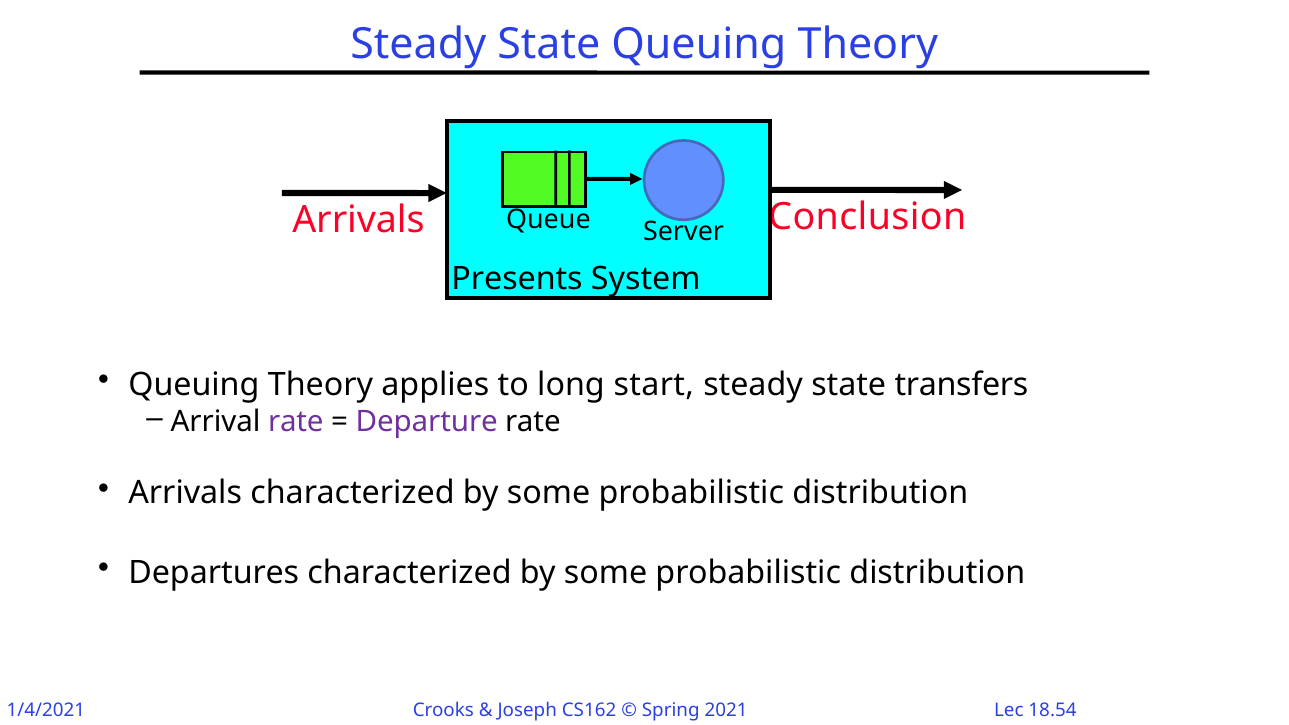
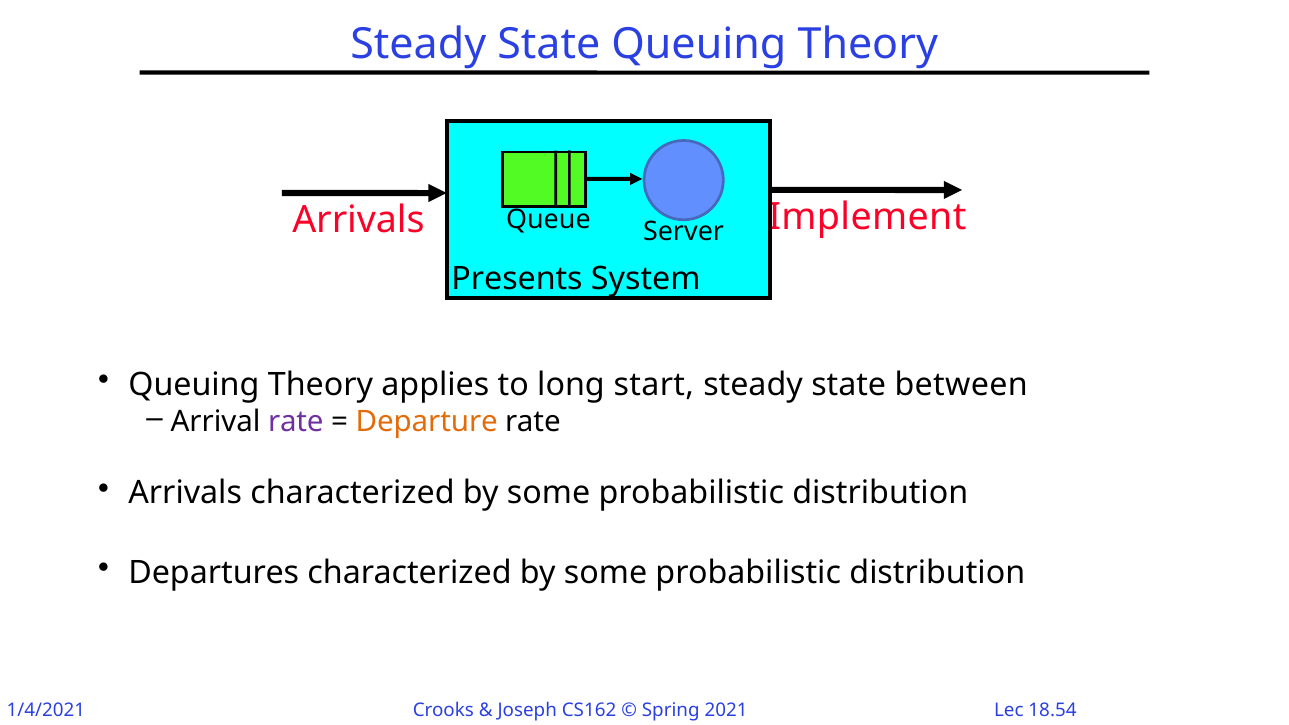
Conclusion: Conclusion -> Implement (867, 217)
transfers: transfers -> between (961, 384)
Departure colour: purple -> orange (427, 422)
